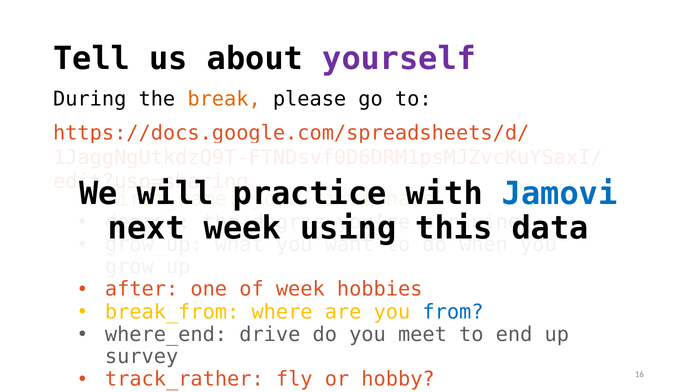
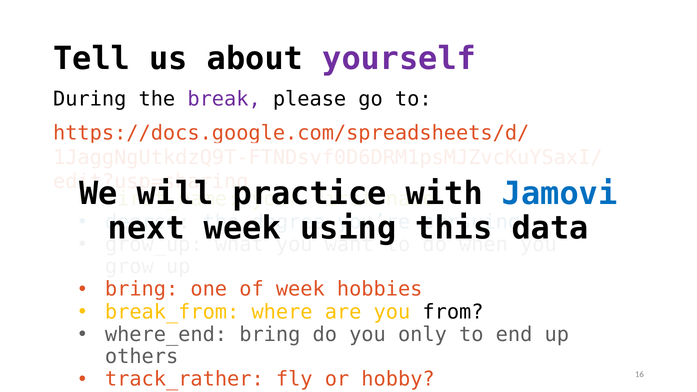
break colour: orange -> purple (224, 99)
after: after -> bring (142, 289)
from colour: blue -> black (453, 312)
where_end drive: drive -> bring (270, 335)
meet: meet -> only (422, 335)
survey: survey -> others (142, 357)
